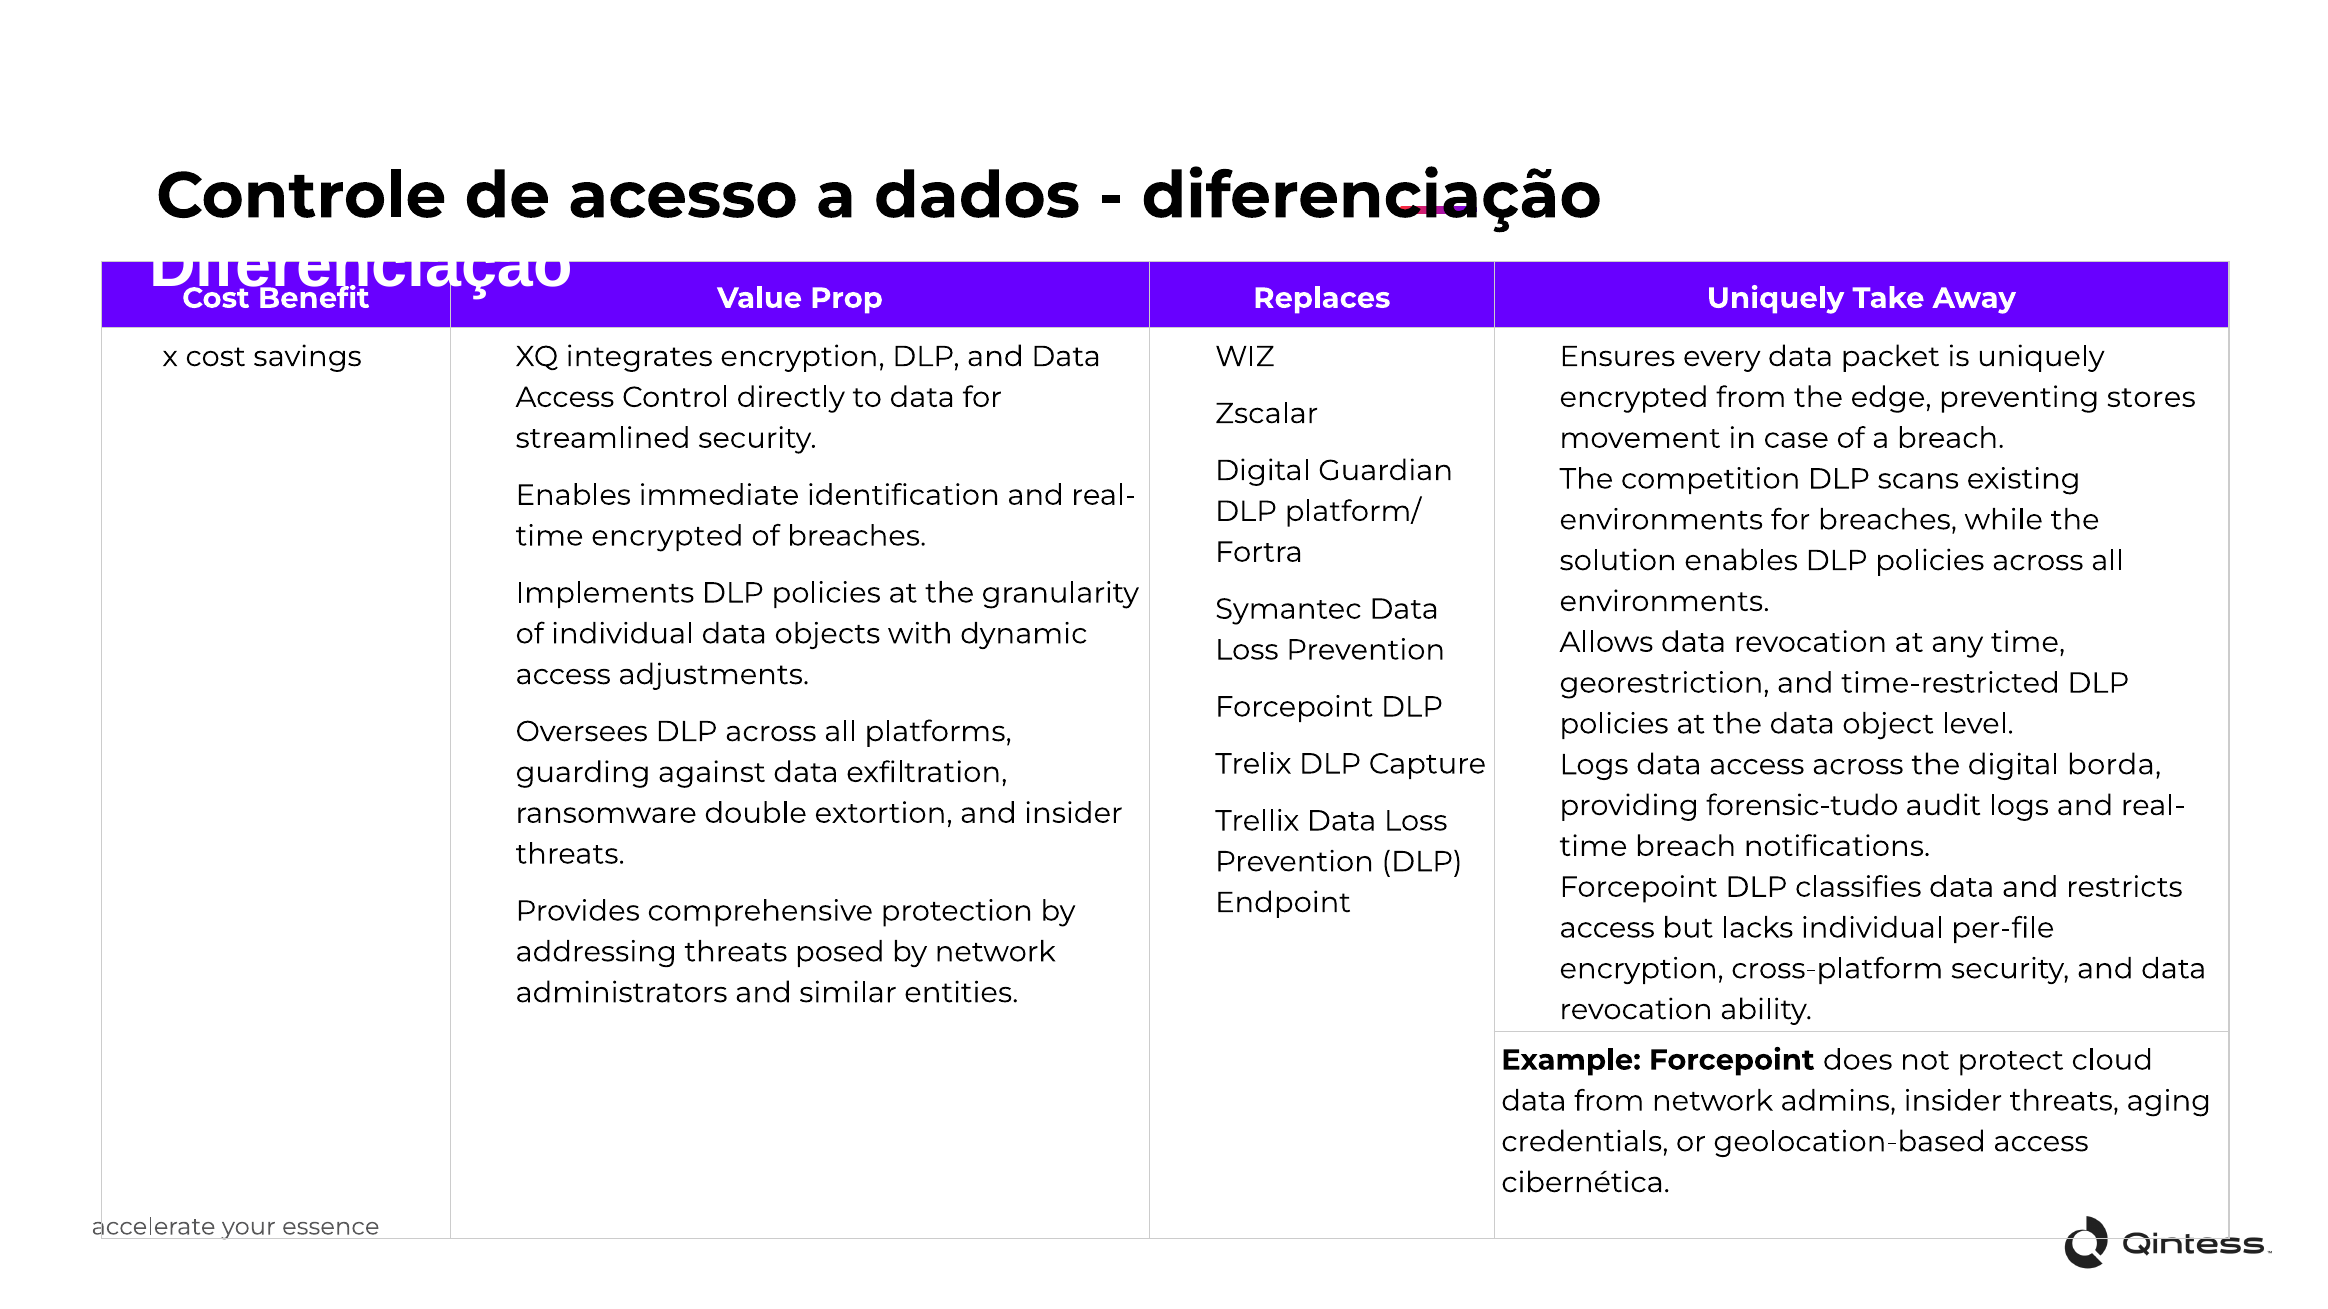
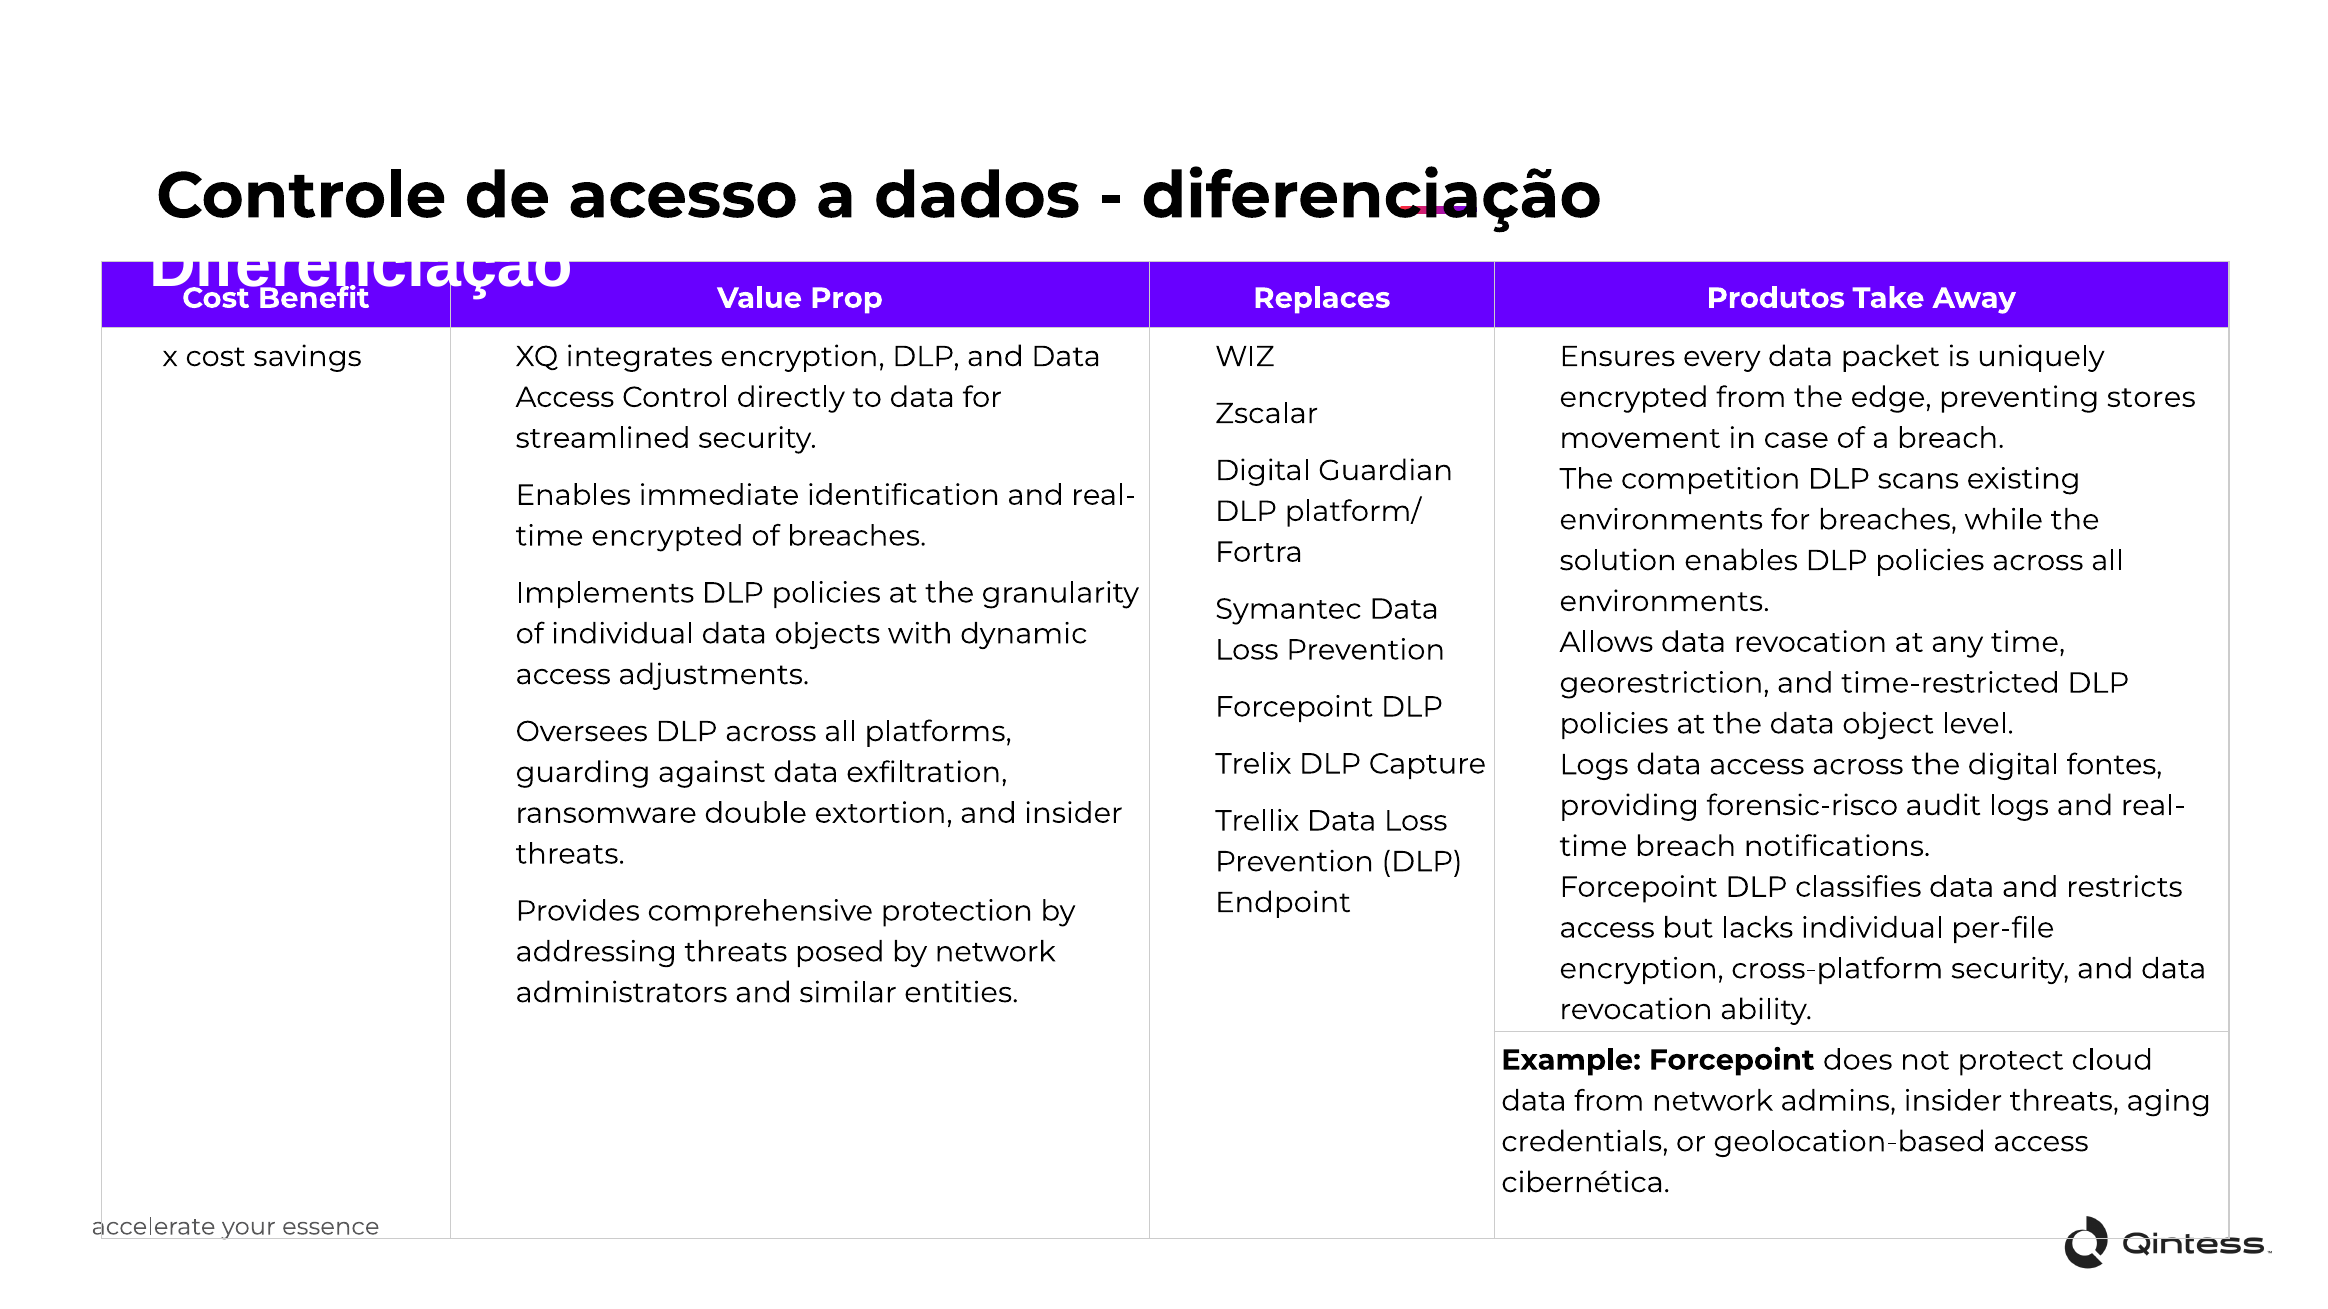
Replaces Uniquely: Uniquely -> Produtos (1776, 298)
borda: borda -> fontes (2114, 765)
forensic-tudo: forensic-tudo -> forensic-risco (1802, 806)
